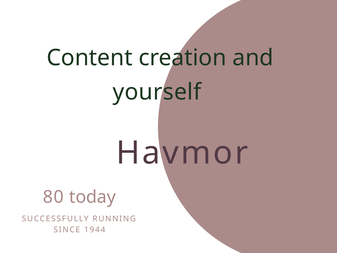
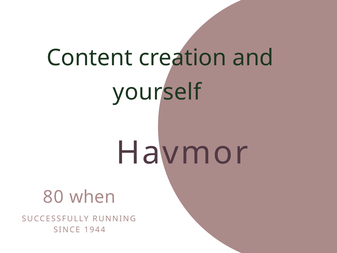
today: today -> when (92, 197)
